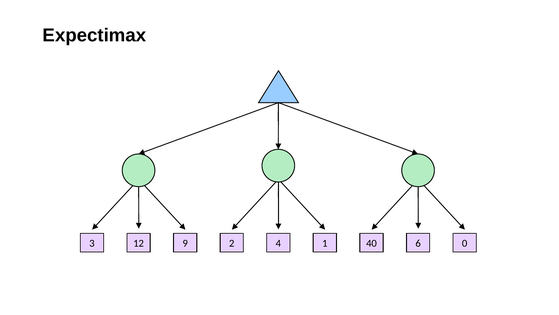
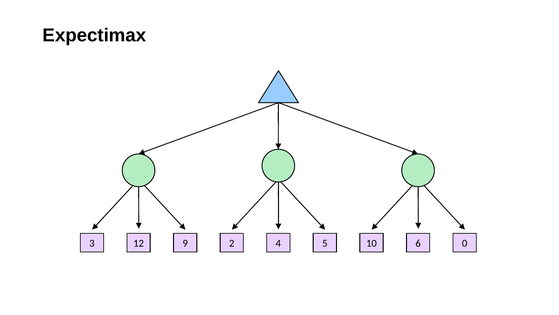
1: 1 -> 5 (325, 243)
40: 40 -> 10 (371, 243)
